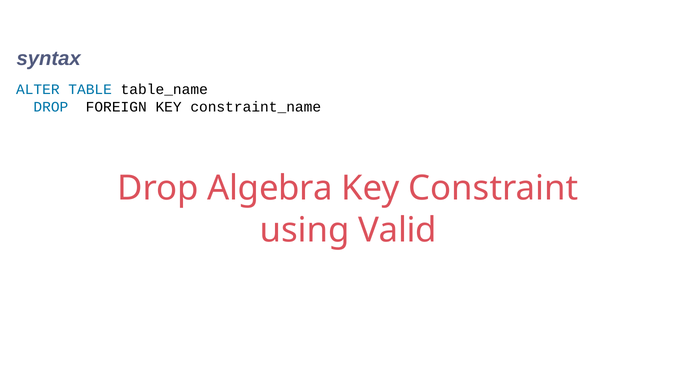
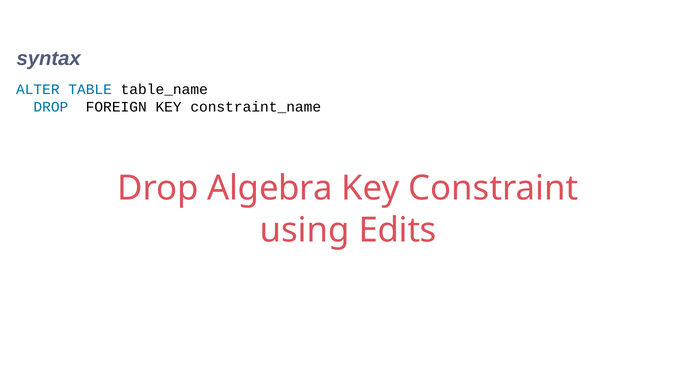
Valid: Valid -> Edits (398, 230)
